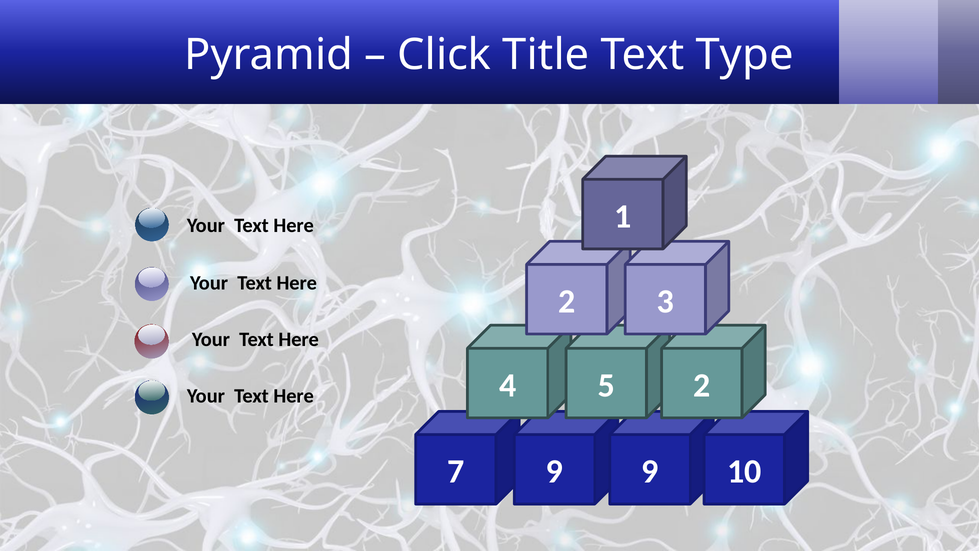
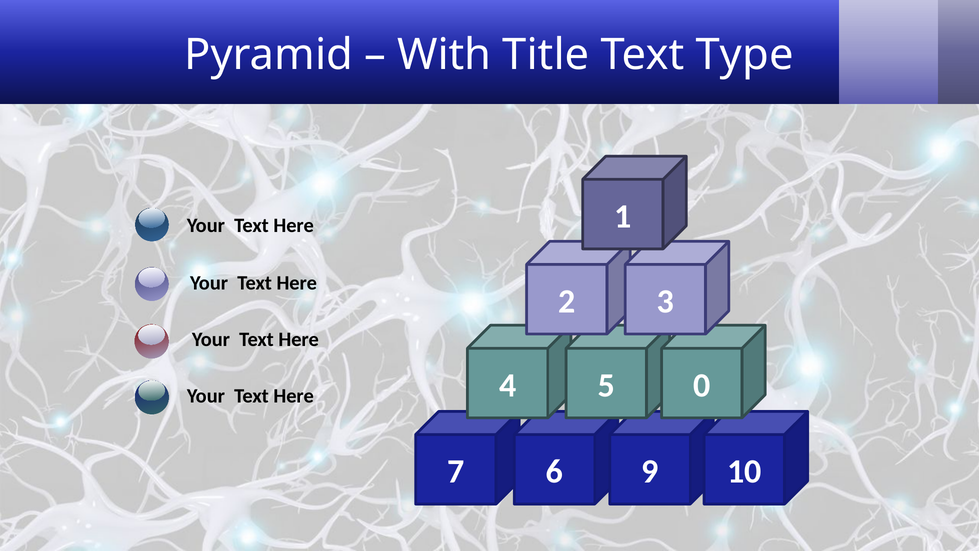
Click: Click -> With (444, 55)
5 2: 2 -> 0 (702, 385)
7 9: 9 -> 6 (554, 471)
